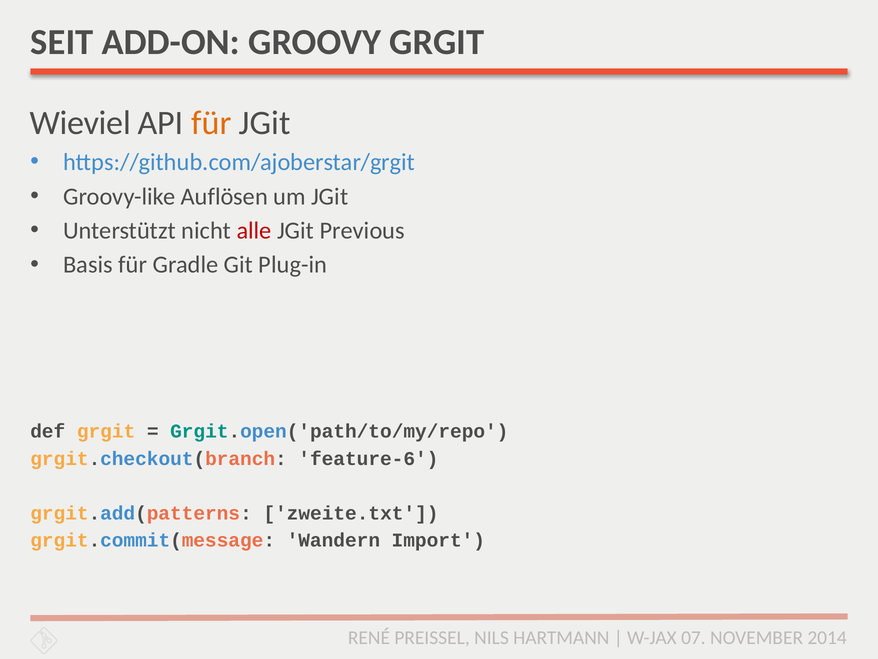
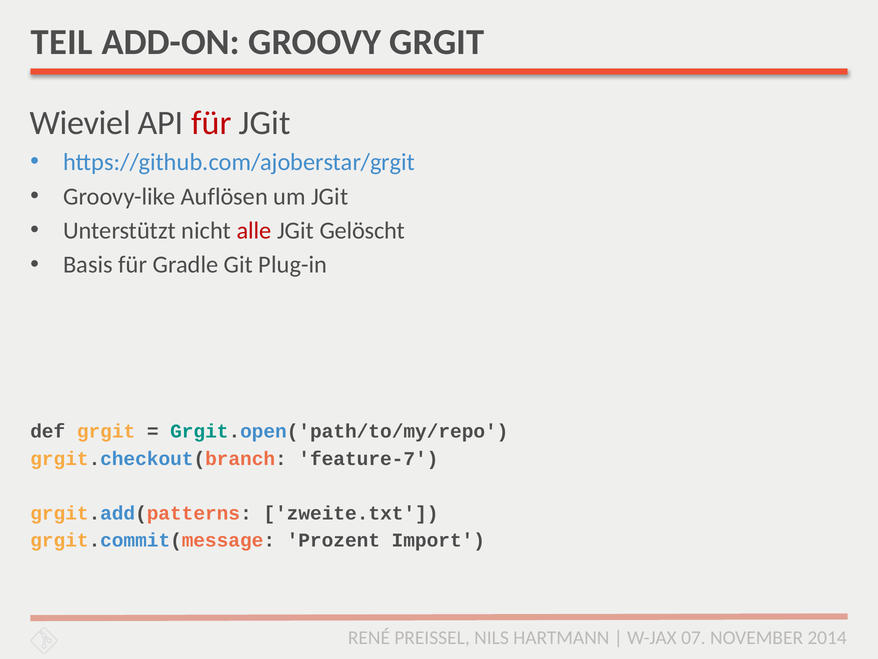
SEIT: SEIT -> TEIL (62, 42)
für colour: orange -> red (211, 123)
Previous: Previous -> Gelöscht (362, 231)
feature-6: feature-6 -> feature-7 (368, 458)
Wandern: Wandern -> Prozent (333, 540)
